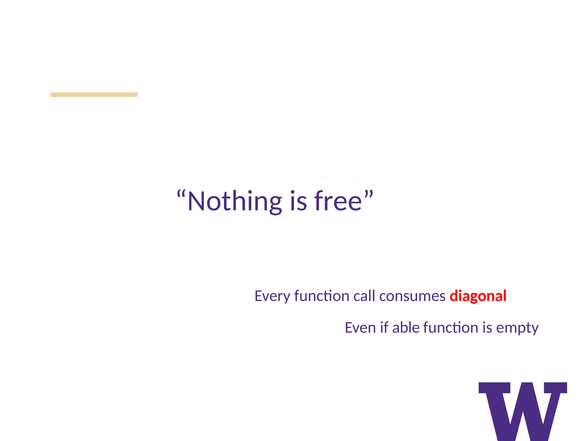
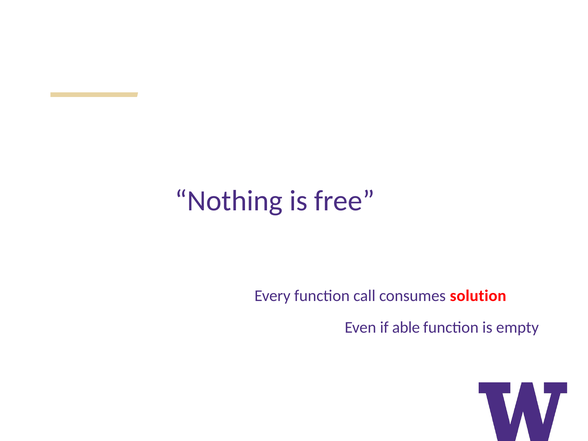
diagonal: diagonal -> solution (478, 296)
